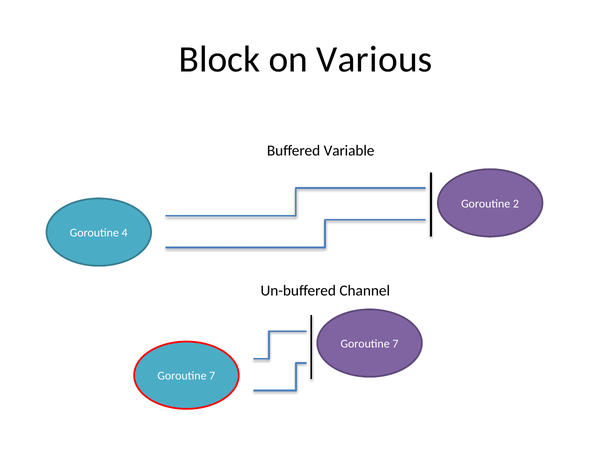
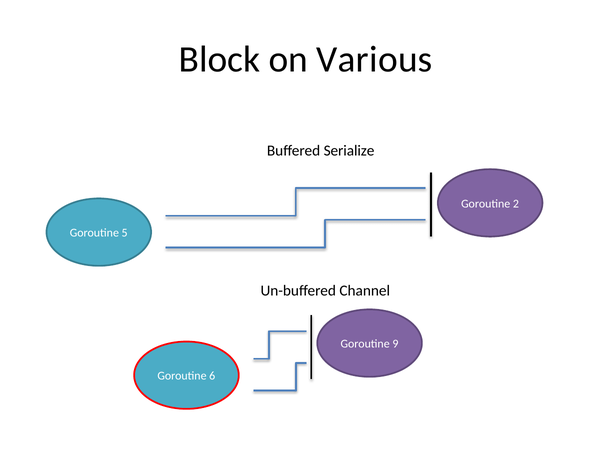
Variable: Variable -> Serialize (349, 151)
4: 4 -> 5 (125, 233)
7: 7 -> 9 (395, 344)
7: 7 -> 6 (212, 376)
